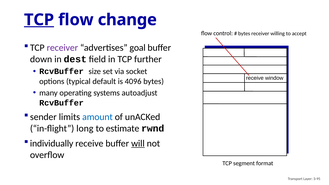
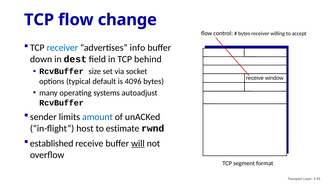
TCP underline: present -> none (39, 20)
receiver colour: purple -> blue (62, 48)
goal: goal -> info (137, 48)
further: further -> behind (148, 59)
long: long -> host (85, 129)
individually: individually -> established (52, 143)
